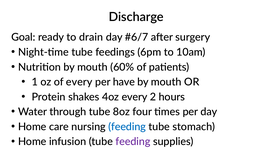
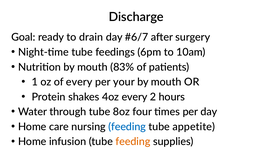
60%: 60% -> 83% (122, 67)
have: have -> your (124, 82)
stomach: stomach -> appetite (194, 126)
feeding colour: purple -> orange (133, 141)
